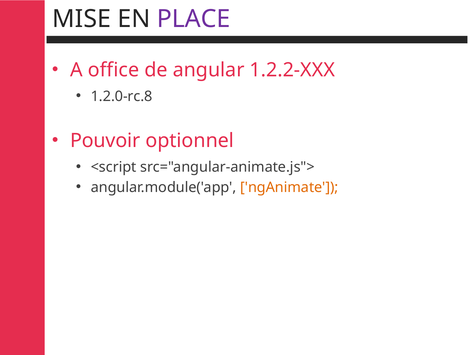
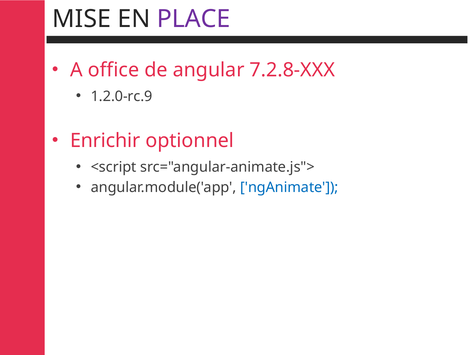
1.2.2-XXX: 1.2.2-XXX -> 7.2.8-XXX (292, 70)
1.2.0-rc.8: 1.2.0-rc.8 -> 1.2.0-rc.9 (122, 96)
Pouvoir: Pouvoir -> Enrichir (105, 141)
ngAnimate colour: orange -> blue (289, 187)
